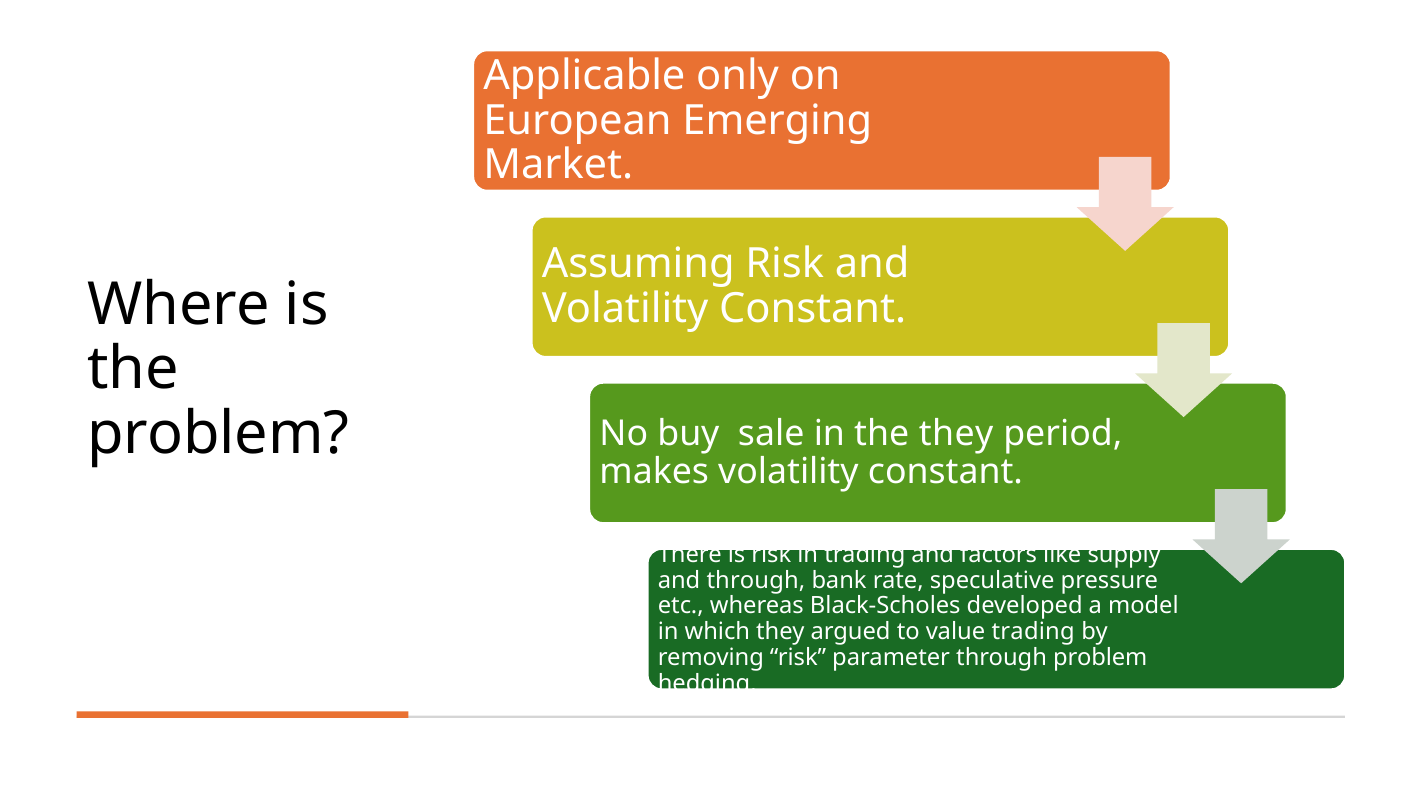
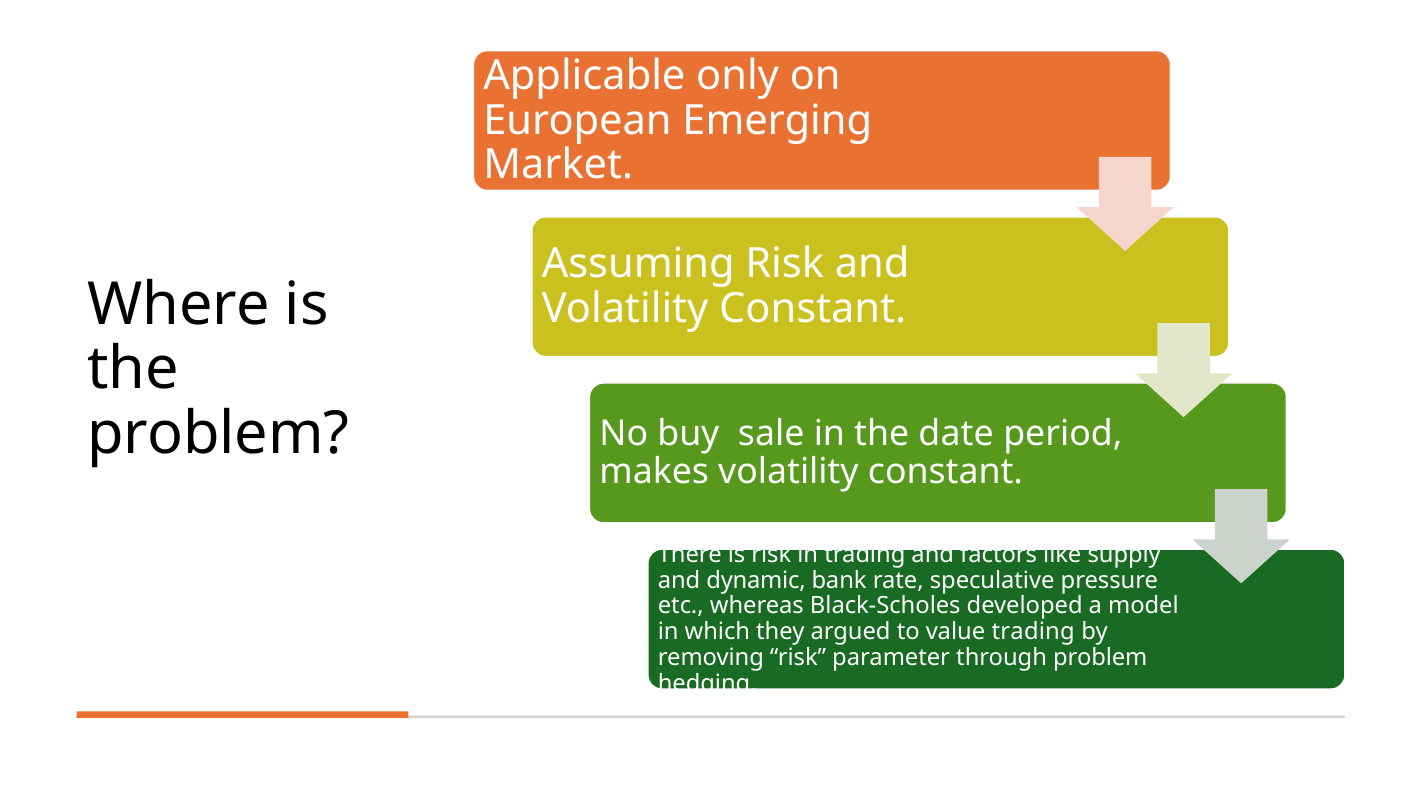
the they: they -> date (956, 433)
and through: through -> dynamic (756, 580)
